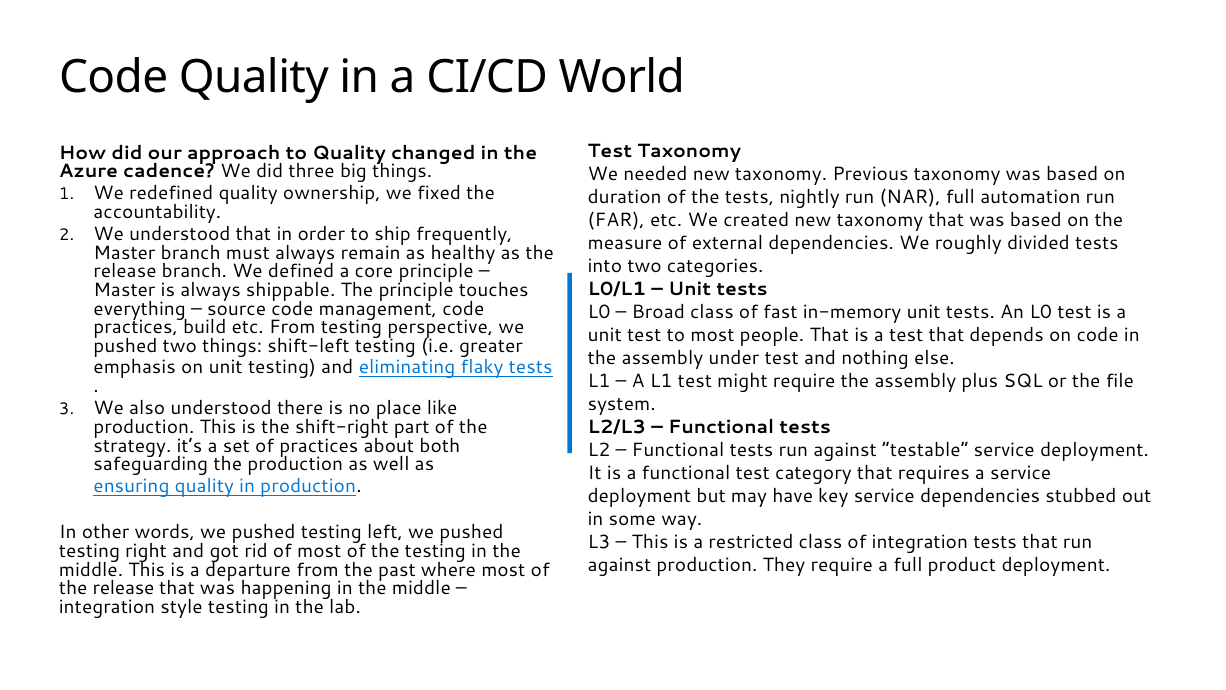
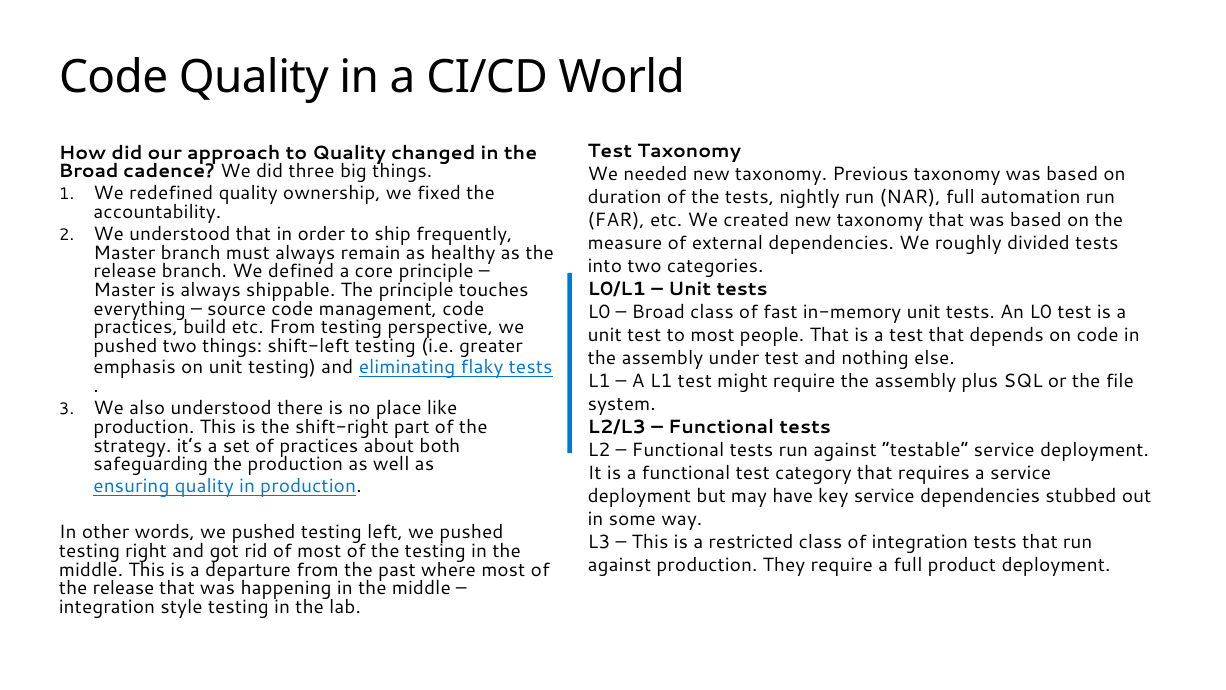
Azure: Azure -> Broad (89, 171)
